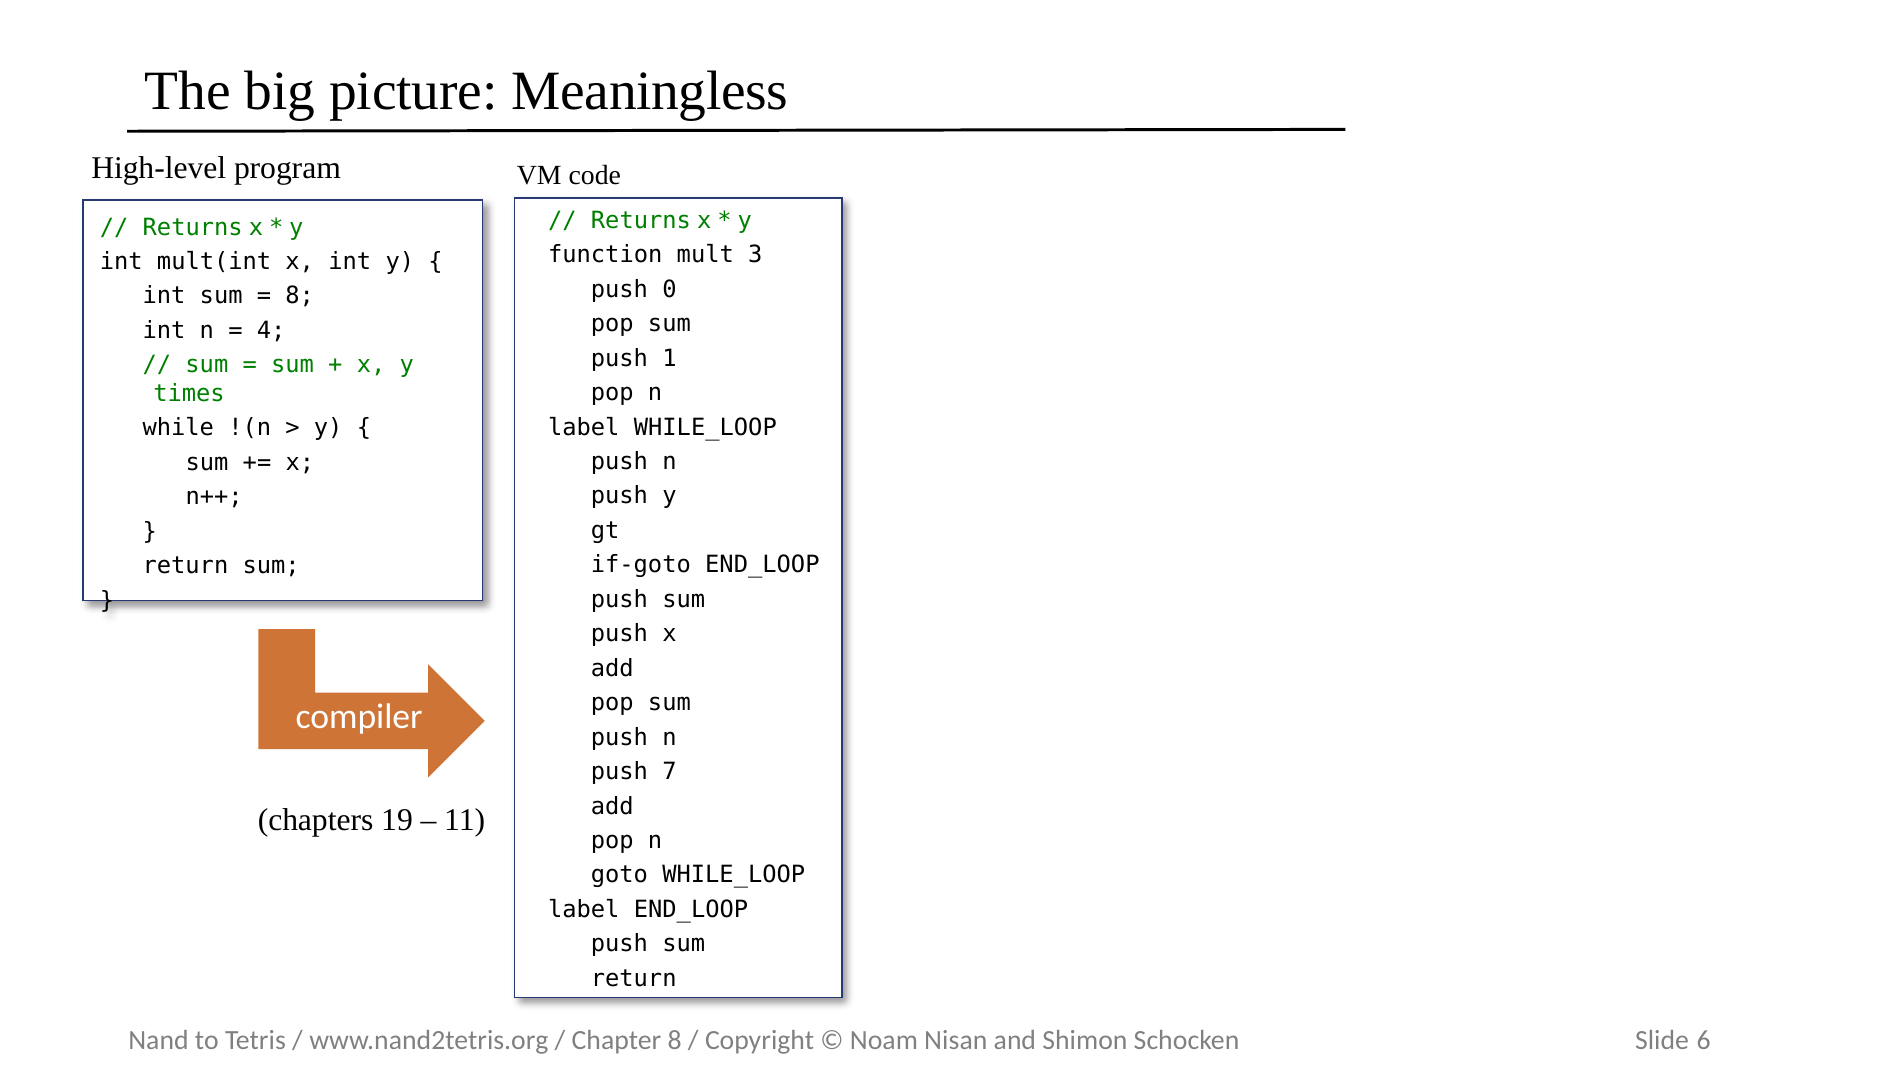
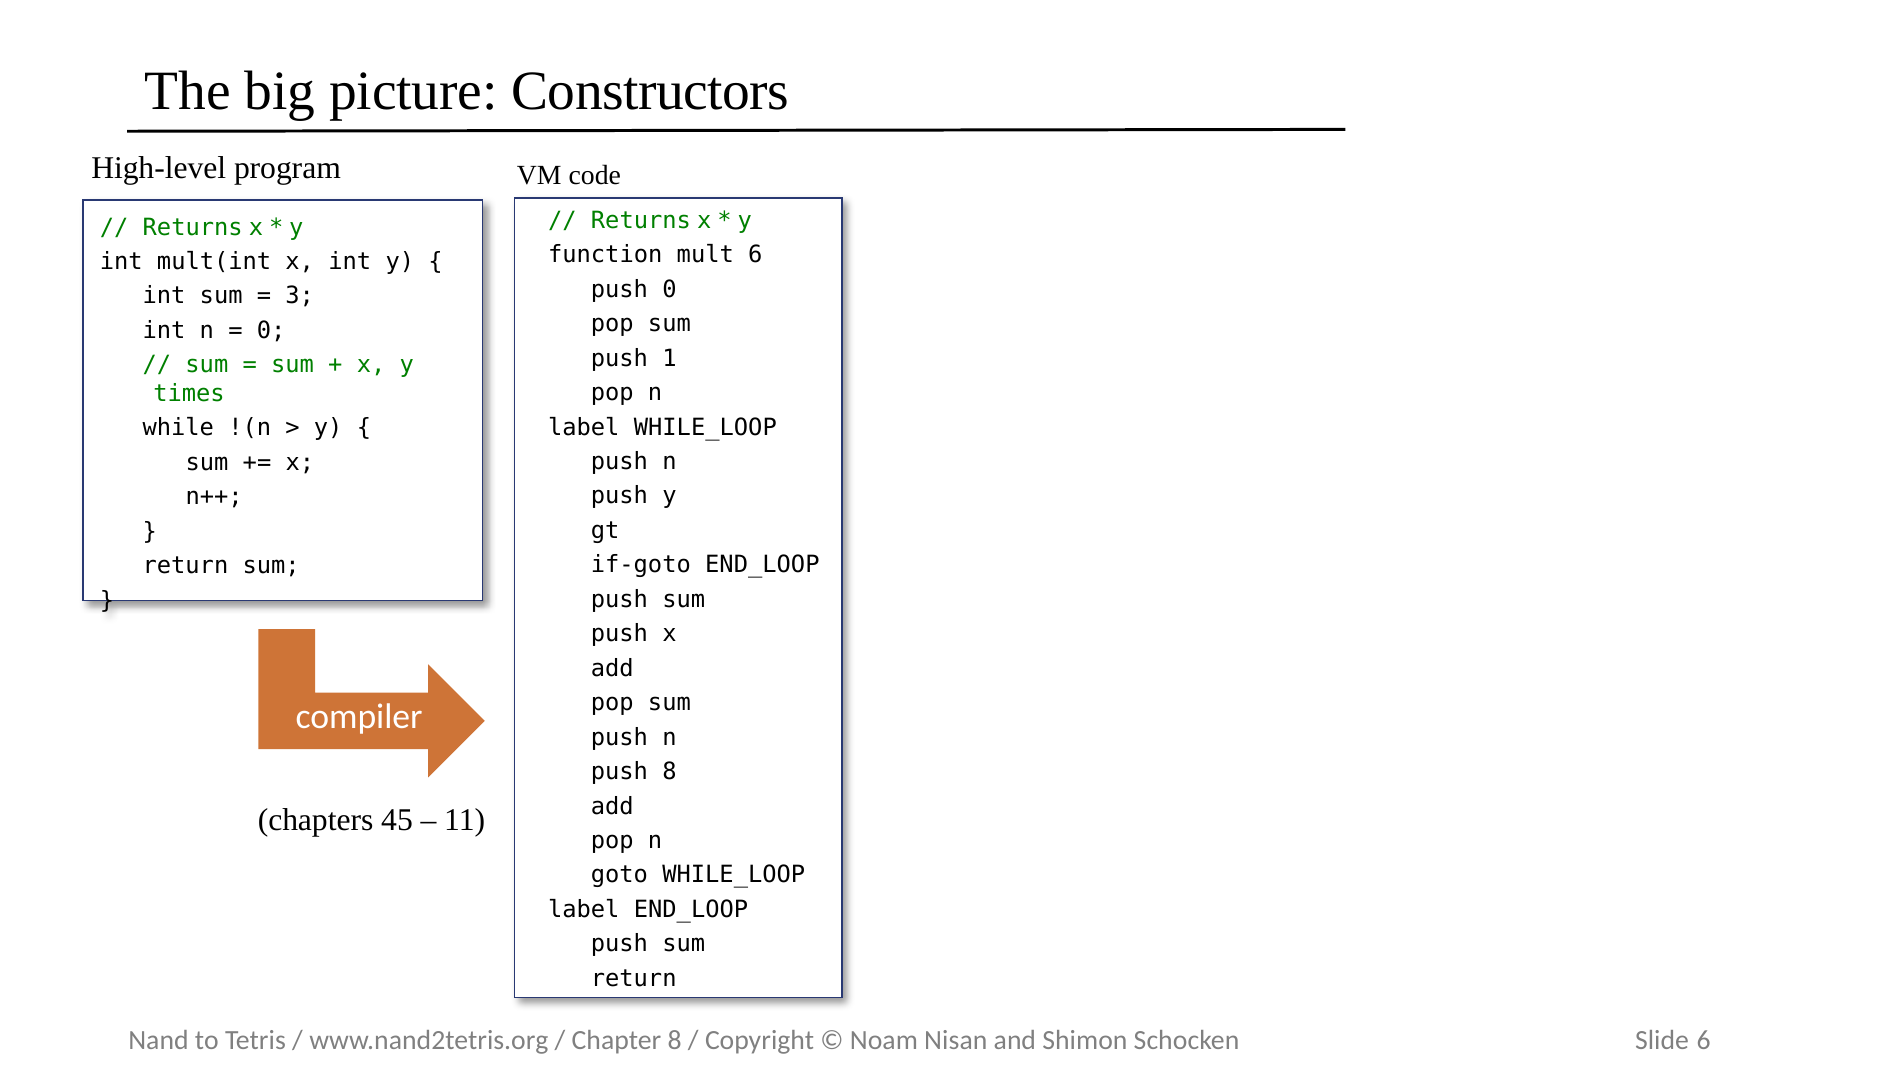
Meaningless: Meaningless -> Constructors (650, 91)
mult 3: 3 -> 6 (755, 255)
8: 8 -> 3 (300, 296)
4: 4 -> 0 (271, 331)
push 7: 7 -> 8 (670, 772)
19: 19 -> 45 (397, 820)
